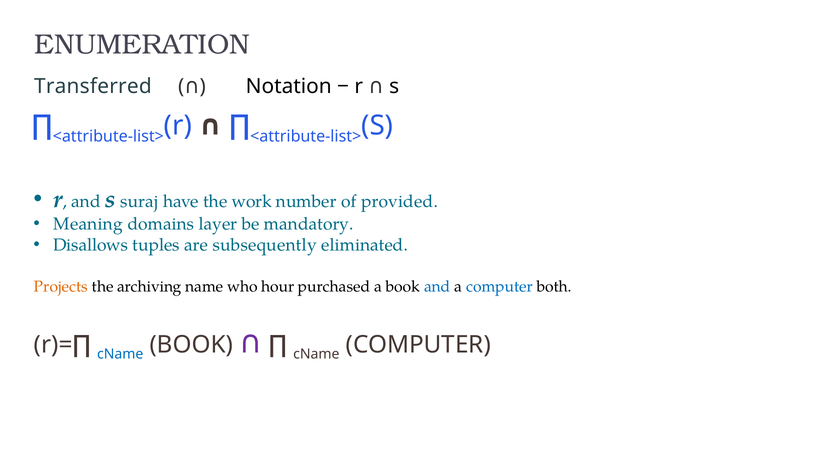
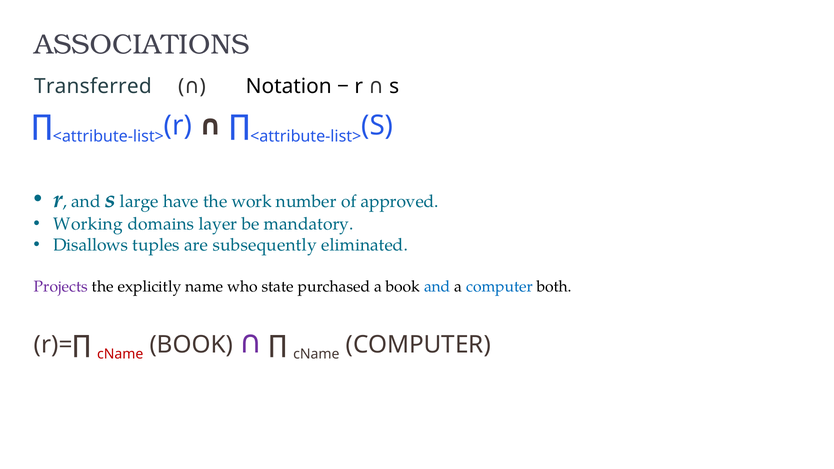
ENUMERATION: ENUMERATION -> ASSOCIATIONS (142, 45)
suraj: suraj -> large (139, 202)
provided: provided -> approved (400, 202)
Meaning: Meaning -> Working (88, 224)
Projects colour: orange -> purple (61, 287)
archiving: archiving -> explicitly (149, 287)
hour: hour -> state (278, 287)
cName colour: blue -> red (120, 354)
